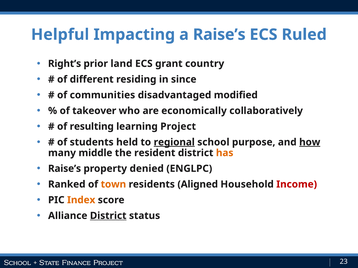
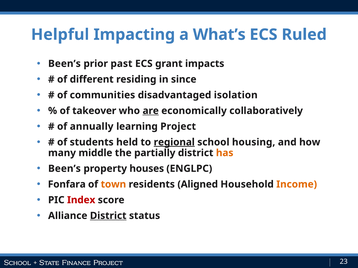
a Raise’s: Raise’s -> What’s (219, 35)
Right’s: Right’s -> Been’s (64, 64)
land: land -> past (121, 64)
country: country -> impacts (205, 64)
modified: modified -> isolation (236, 95)
are underline: none -> present (151, 111)
resulting: resulting -> annually (92, 127)
purpose: purpose -> housing (254, 142)
how underline: present -> none (310, 142)
resident: resident -> partially (155, 153)
Raise’s: Raise’s -> Been’s (64, 169)
denied: denied -> houses (147, 169)
Ranked: Ranked -> Fonfara (67, 185)
Income colour: red -> orange (297, 185)
Index colour: orange -> red (81, 200)
